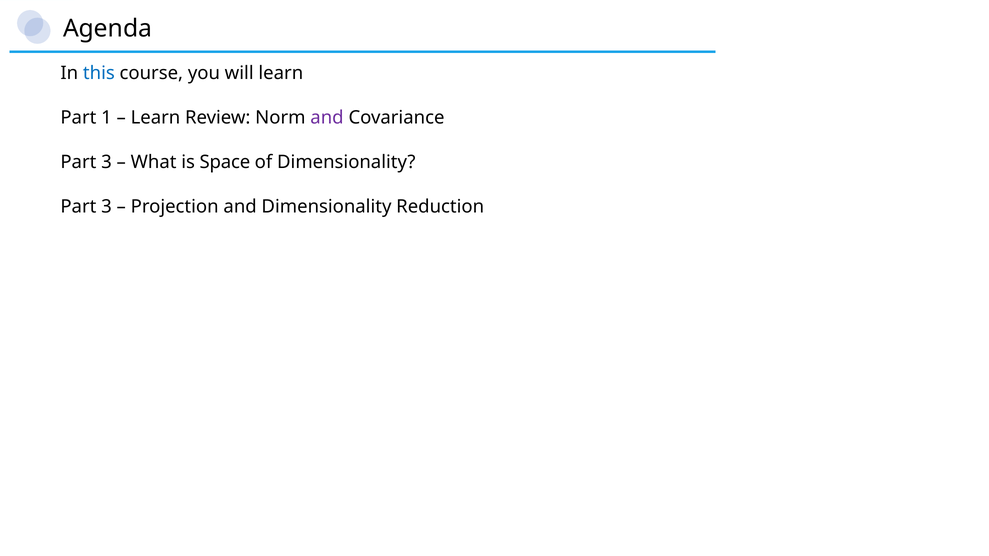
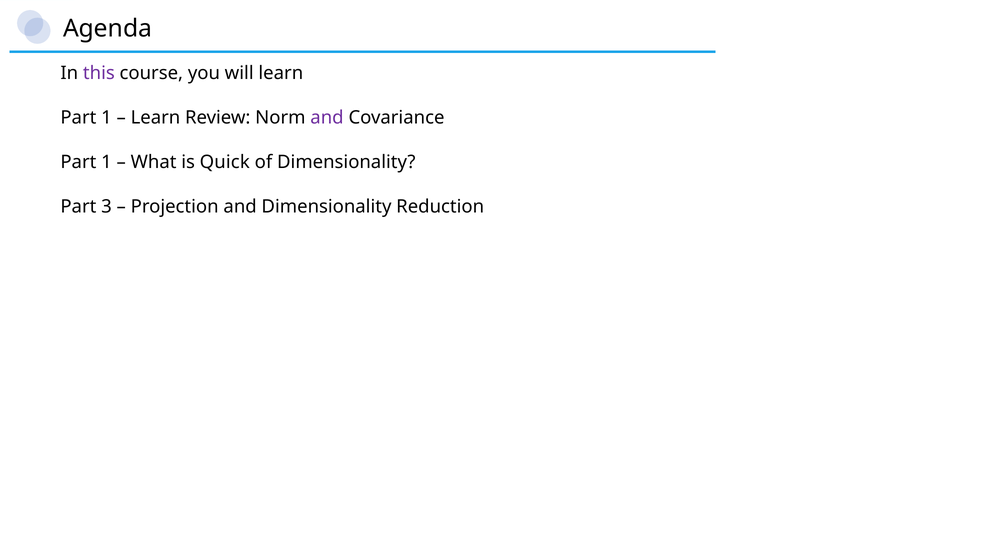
this colour: blue -> purple (99, 73)
3: 3 -> 1 (106, 162)
Space: Space -> Quick (225, 162)
